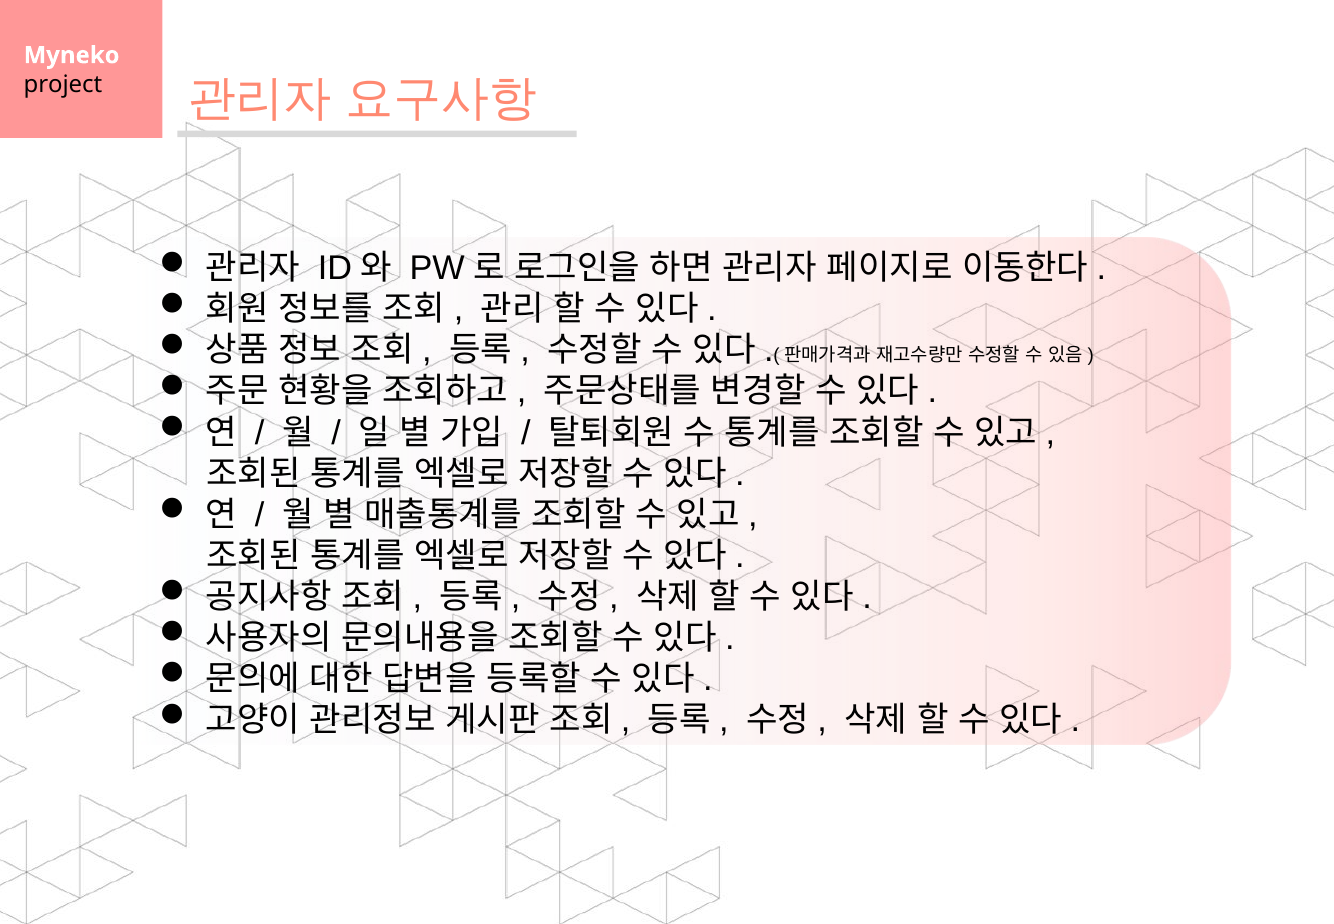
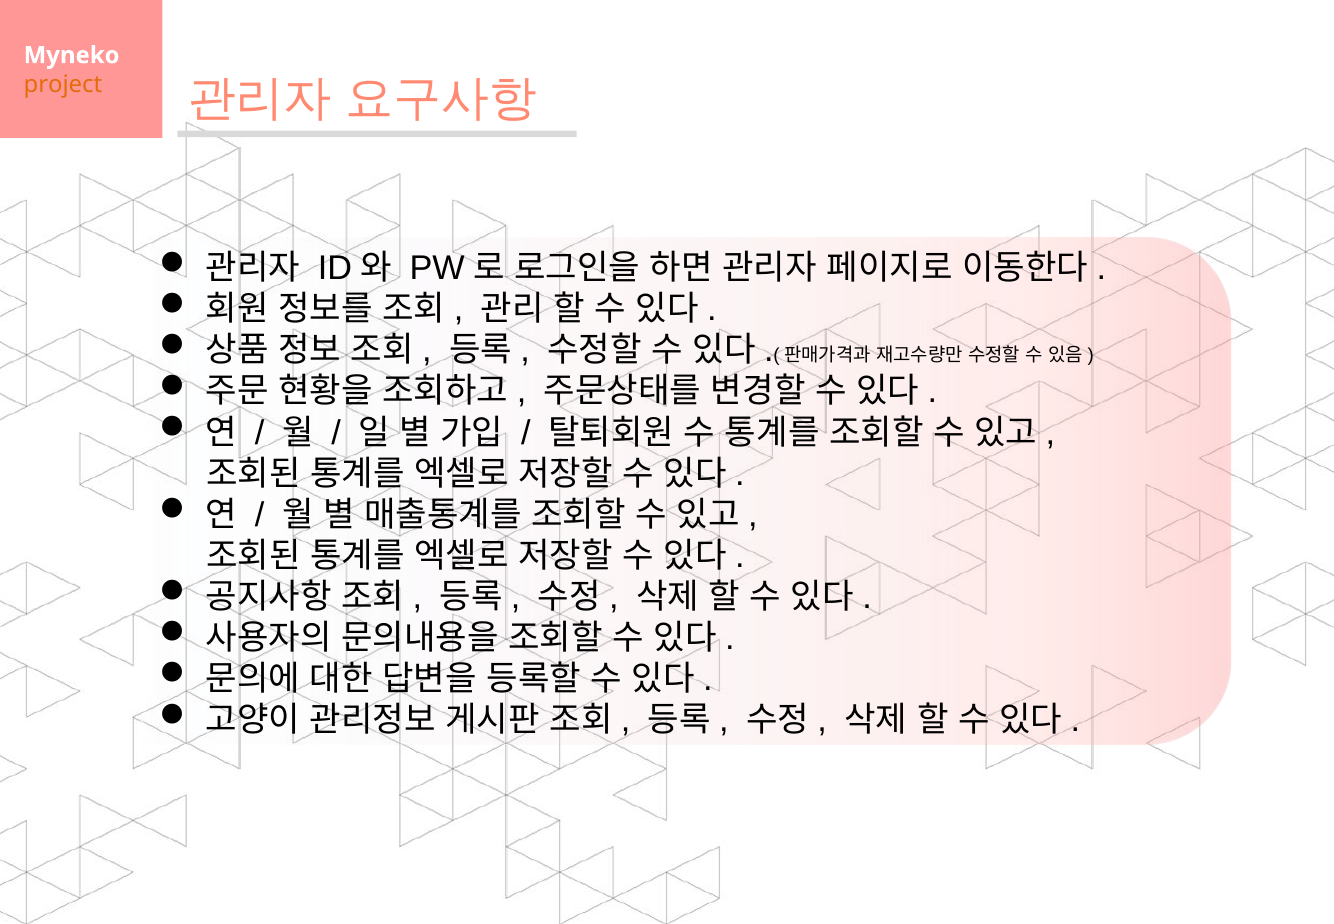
project colour: black -> orange (63, 84)
